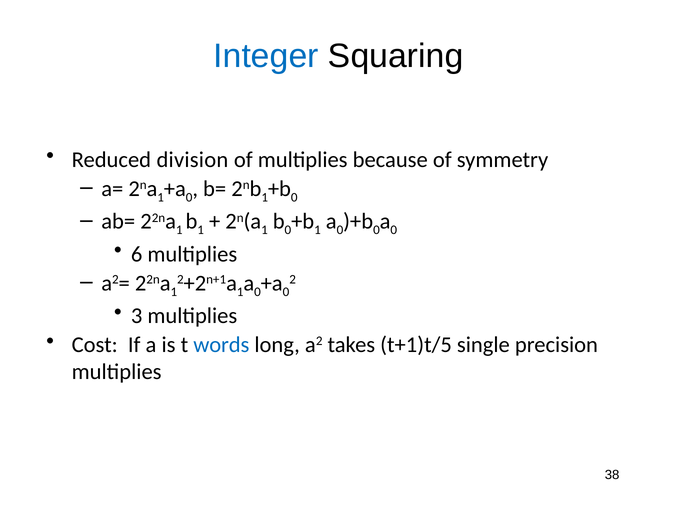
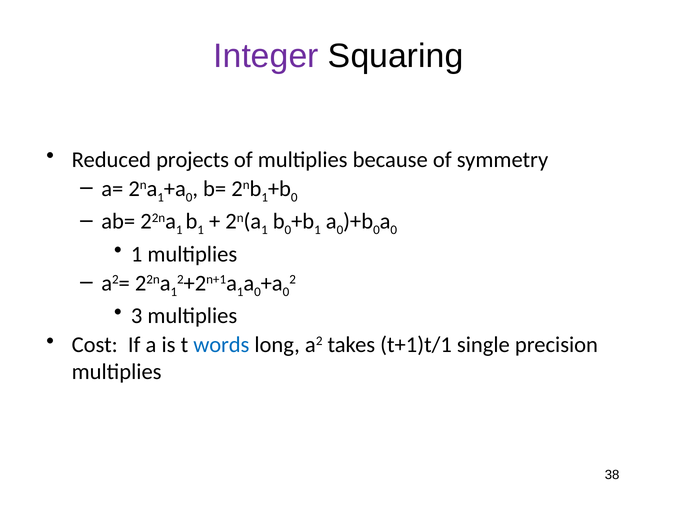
Integer colour: blue -> purple (266, 56)
division: division -> projects (193, 160)
6: 6 -> 1 (137, 254)
t+1)t/5: t+1)t/5 -> t+1)t/1 (416, 345)
